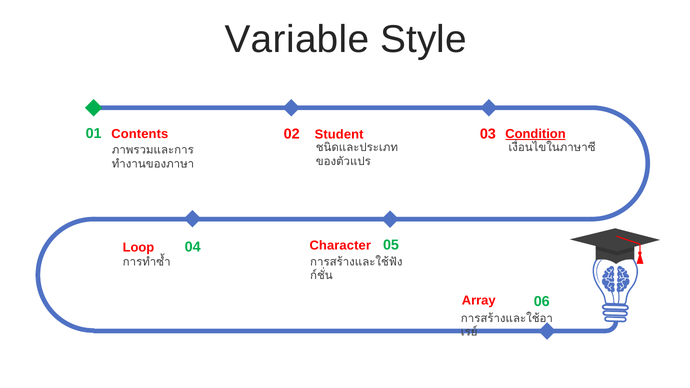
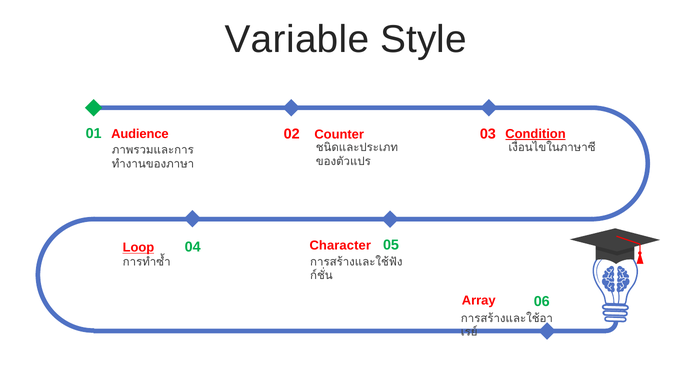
Contents: Contents -> Audience (140, 134)
Student: Student -> Counter (339, 135)
Loop underline: none -> present (138, 248)
